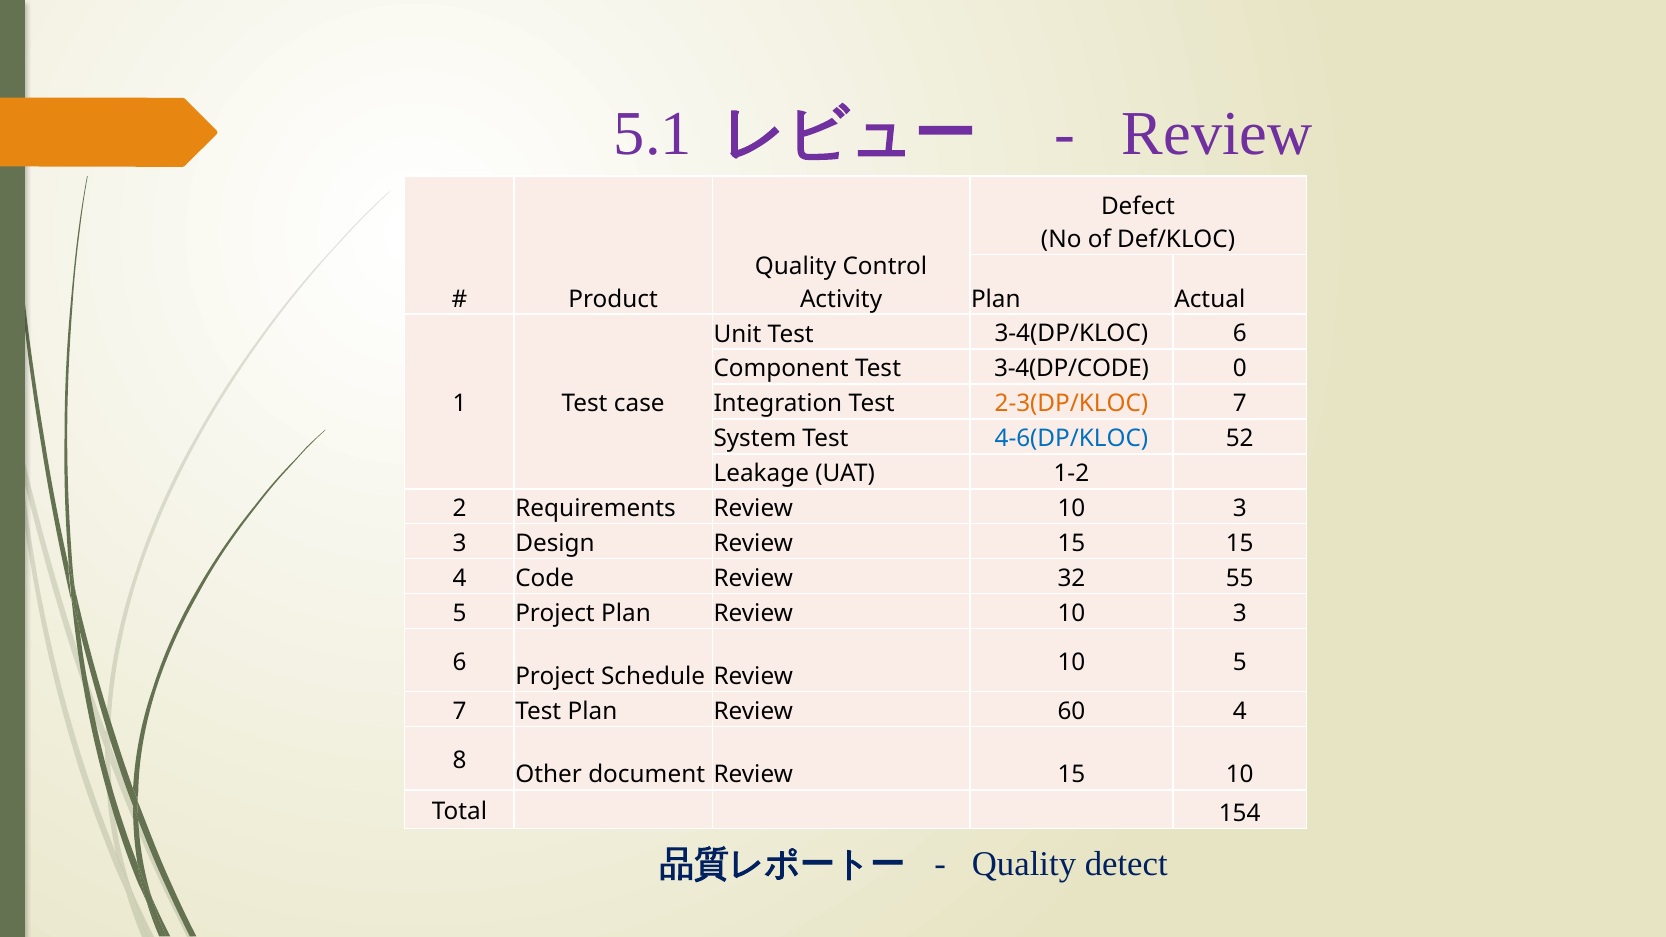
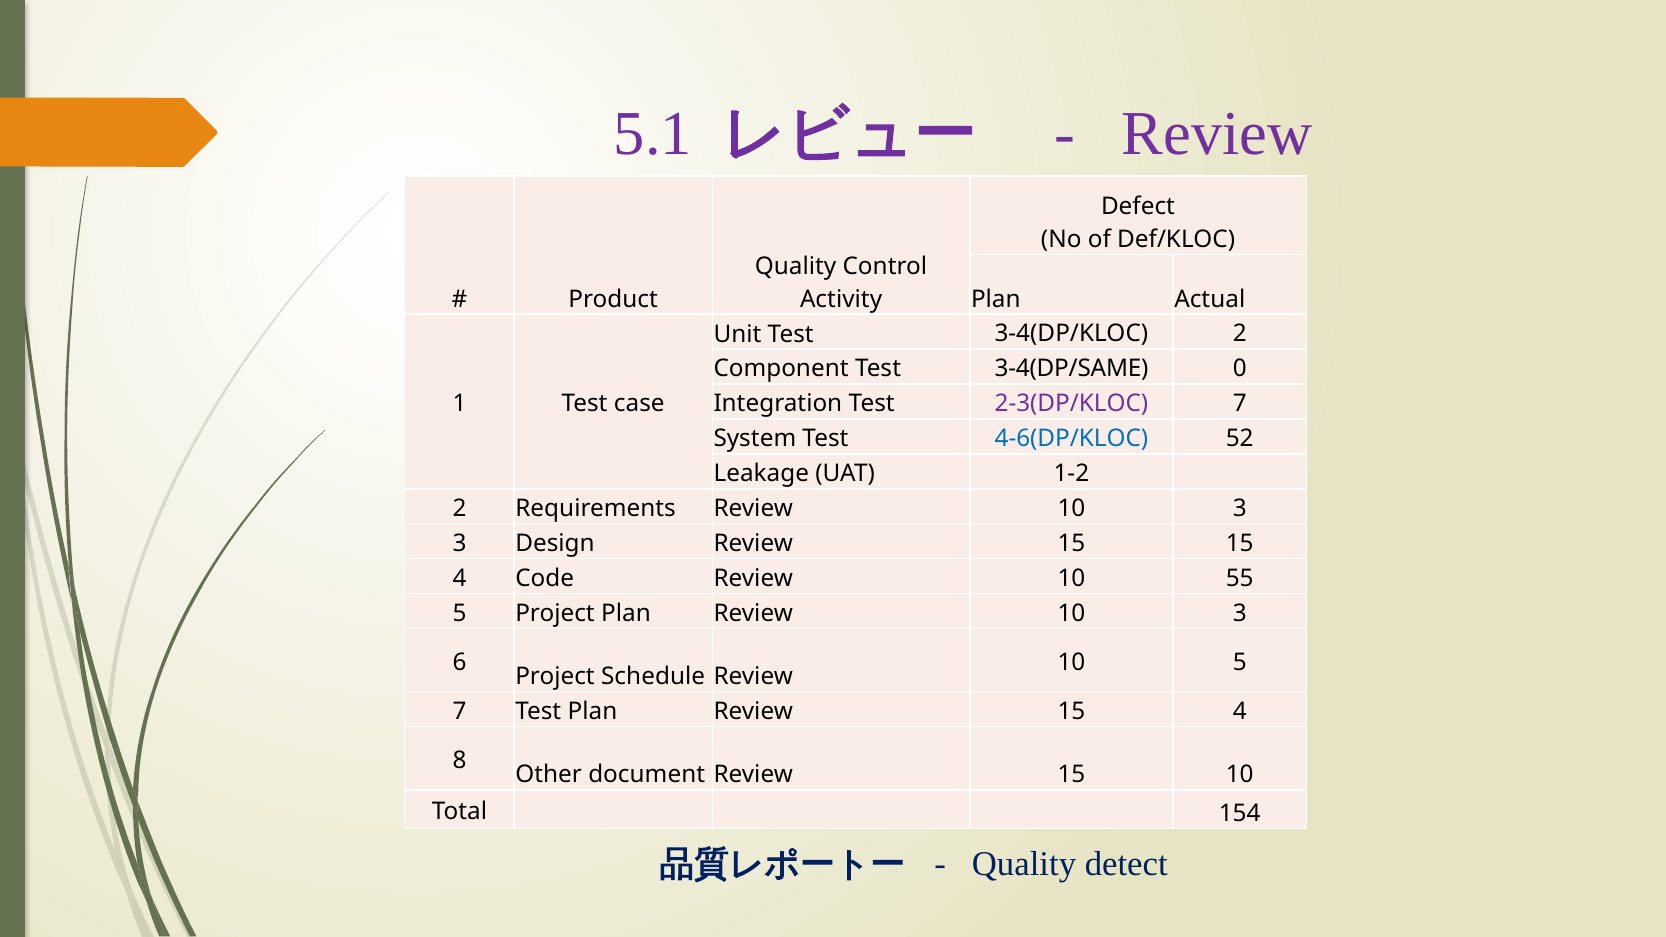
3-4(DP/KLOC 6: 6 -> 2 (1240, 334)
3-4(DP/CODE: 3-4(DP/CODE -> 3-4(DP/SAME (1072, 369)
2-3(DP/KLOC colour: orange -> purple (1071, 404)
32: 32 -> 10 (1071, 578)
60: 60 -> 15 (1071, 711)
